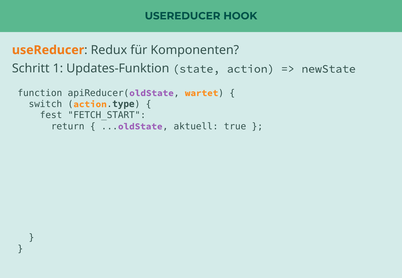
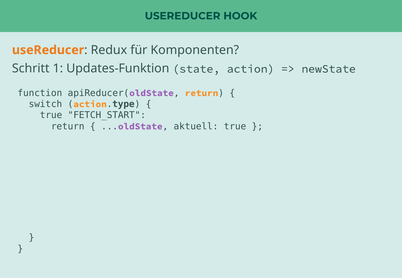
wartet: wartet -> return (202, 93)
fest: fest -> true (51, 115)
